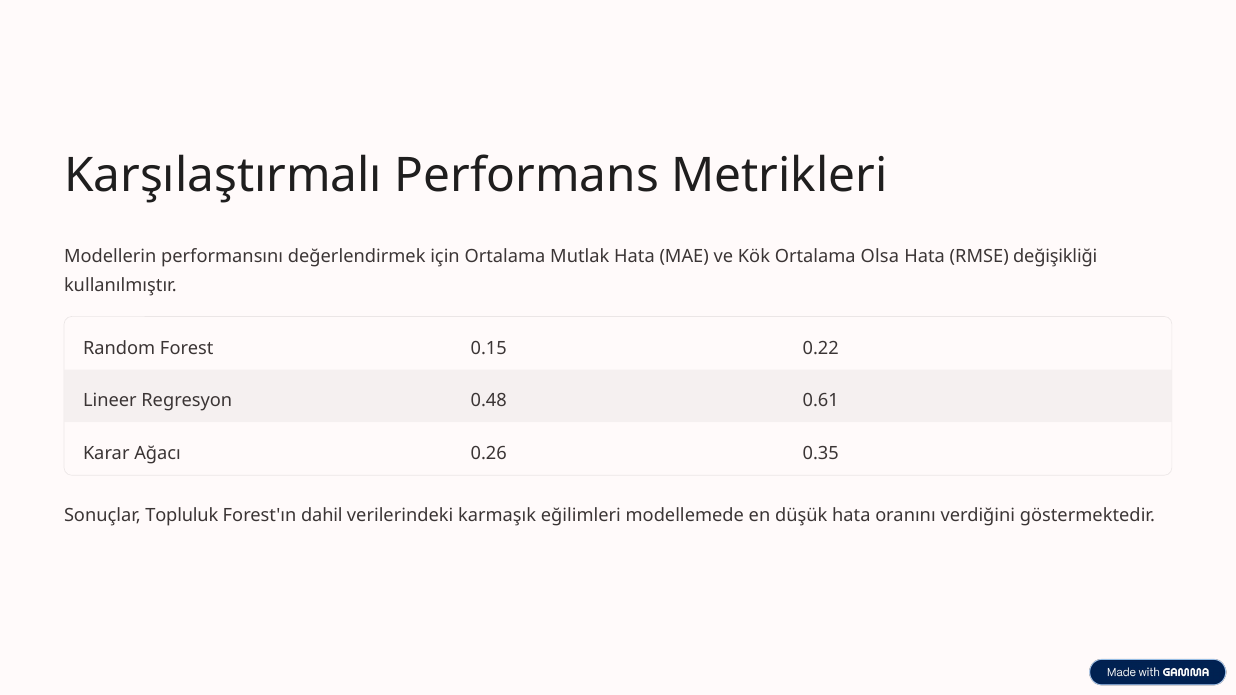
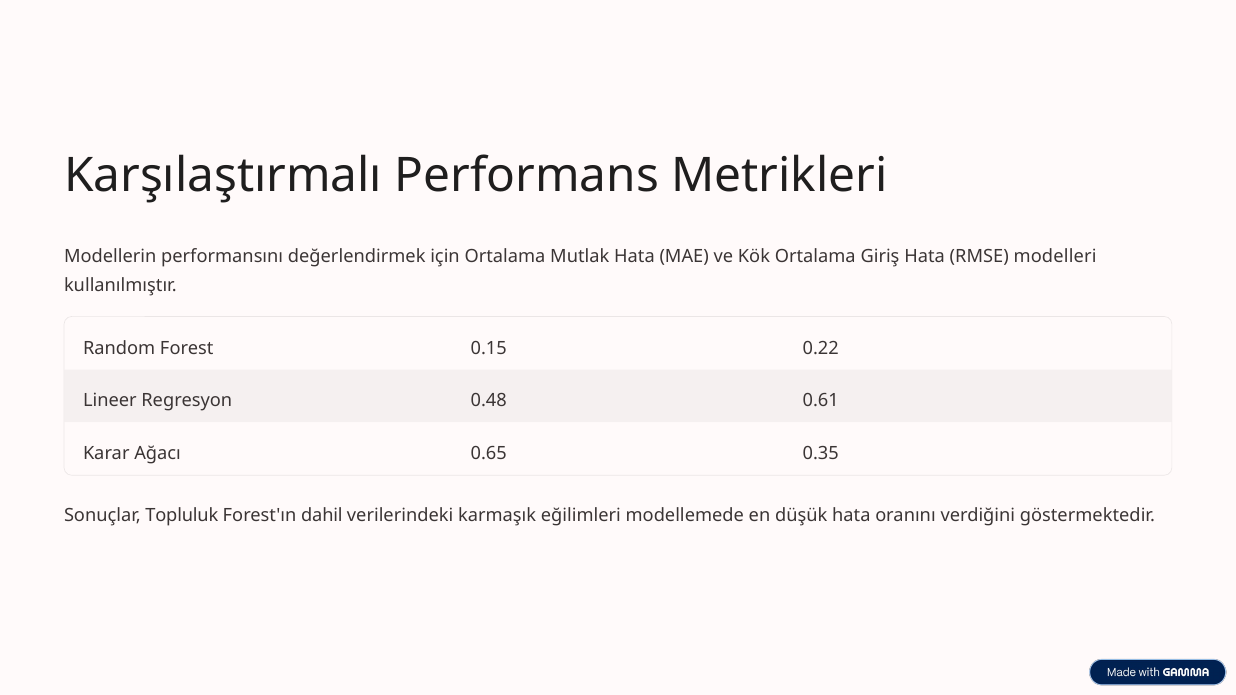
Olsa: Olsa -> Giriş (880, 257)
değişikliği: değişikliği -> modelleri (1055, 257)
0.26: 0.26 -> 0.65 (489, 453)
